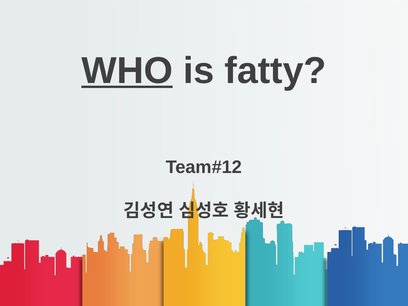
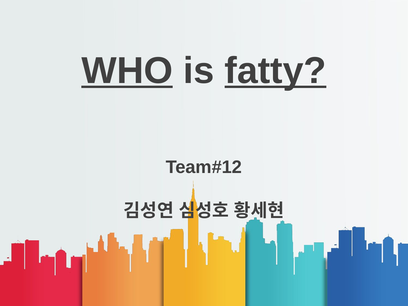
fatty underline: none -> present (275, 71)
